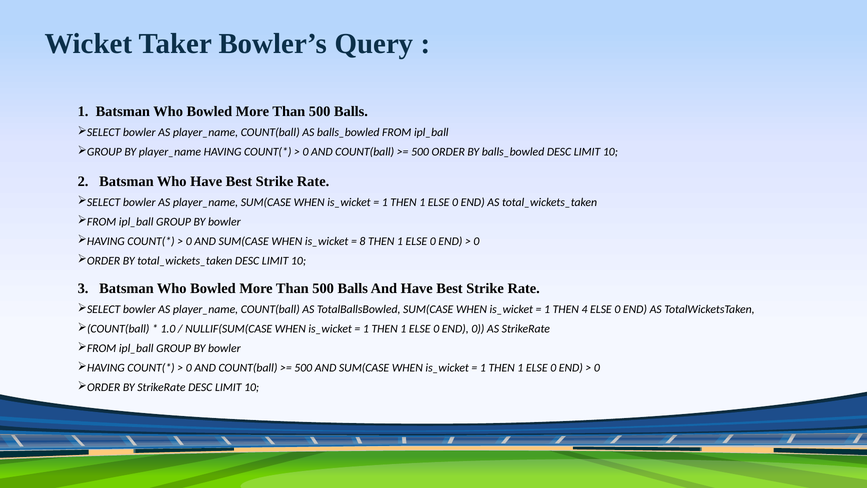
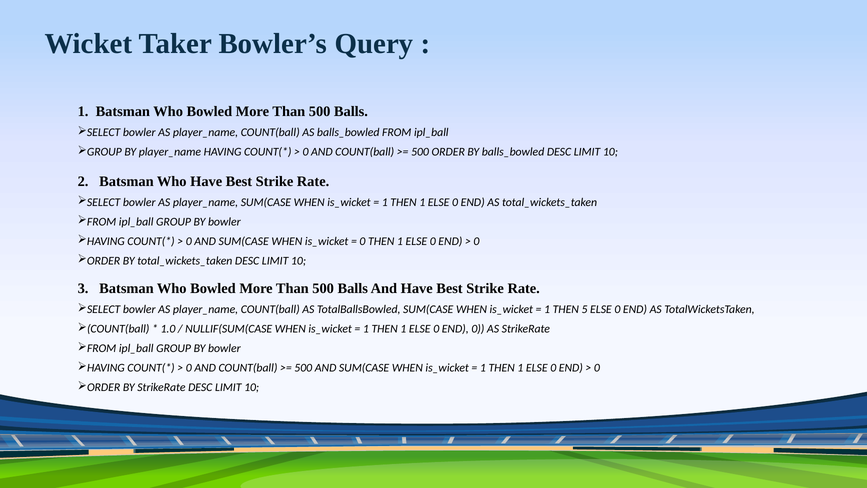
8: 8 -> 0 (362, 241)
4: 4 -> 5 (584, 309)
